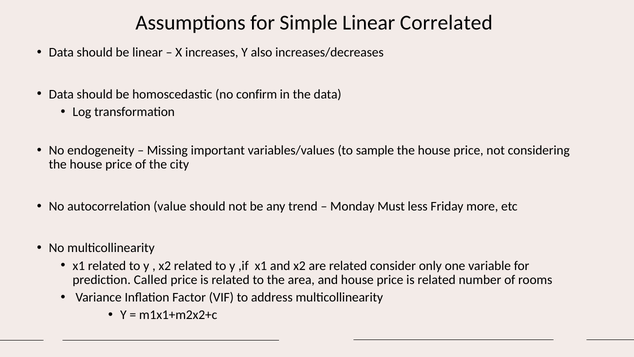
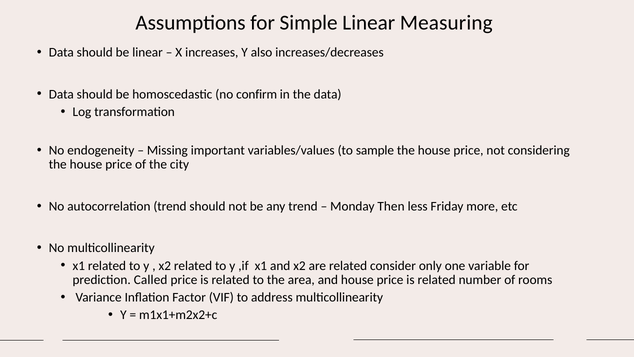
Correlated: Correlated -> Measuring (446, 23)
autocorrelation value: value -> trend (170, 206)
Must: Must -> Then (391, 206)
